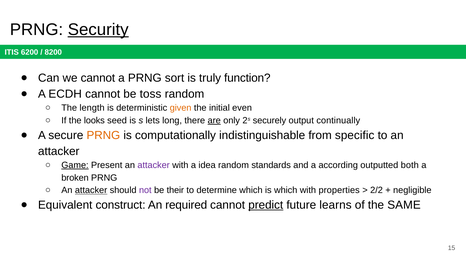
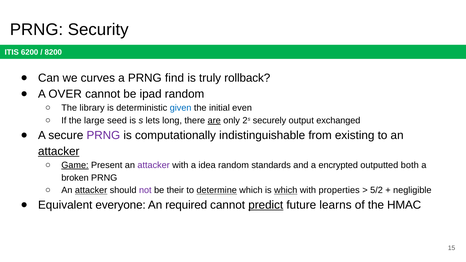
Security underline: present -> none (98, 30)
we cannot: cannot -> curves (98, 78)
sort: sort -> find (174, 78)
function: function -> rollback (247, 78)
ECDH: ECDH -> OVER (65, 94)
toss: toss -> ipad (151, 94)
length: length -> library (92, 108)
given colour: orange -> blue (181, 108)
looks: looks -> large (94, 121)
continually: continually -> exchanged (338, 121)
PRNG colour: orange -> purple (103, 135)
specific: specific -> existing (355, 135)
attacker underline: none -> present (59, 151)
according: according -> encrypted (338, 165)
determine underline: none -> present (217, 190)
which underline: none -> present (286, 190)
2/2: 2/2 -> 5/2 (377, 190)
construct: construct -> everyone (121, 205)
SAME: SAME -> HMAC (404, 205)
